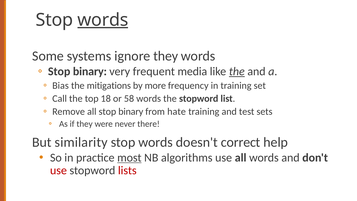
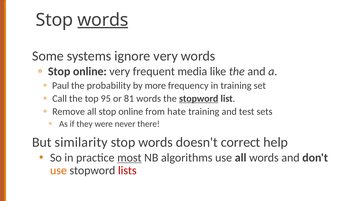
ignore they: they -> very (166, 56)
binary: binary -> online (90, 71)
the underline: present -> none (237, 71)
Bias: Bias -> Paul (61, 85)
mitigations: mitigations -> probability (109, 85)
18: 18 -> 95 (106, 98)
58: 58 -> 81 (129, 98)
stopword underline: none -> present (199, 98)
all stop binary: binary -> online (131, 111)
use colour: red -> orange (58, 170)
